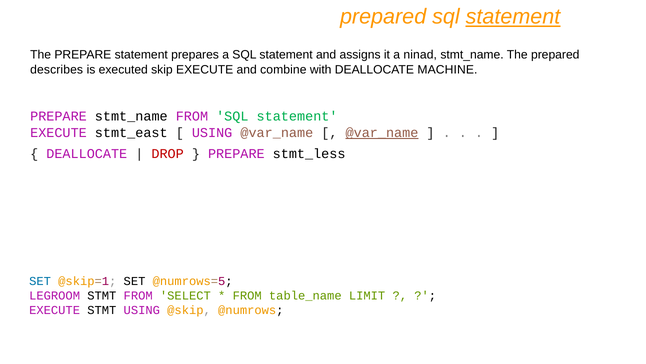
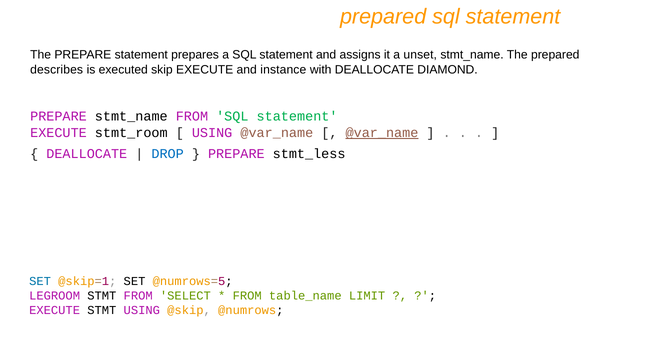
statement underline: present -> none (513, 17)
ninad: ninad -> unset (420, 55)
combine: combine -> instance (283, 69)
MACHINE: MACHINE -> DIAMOND (448, 69)
stmt_east: stmt_east -> stmt_room (131, 132)
DROP colour: red -> blue (168, 153)
